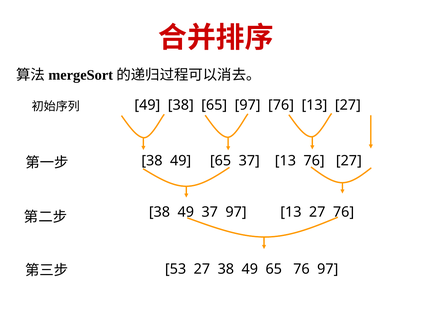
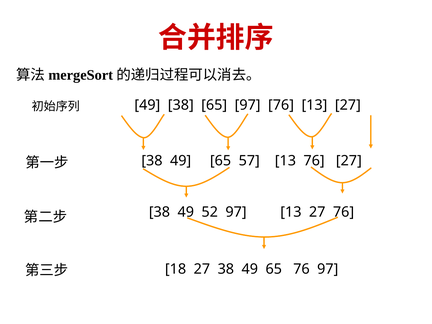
65 37: 37 -> 57 (249, 161)
49 37: 37 -> 52 (210, 212)
53: 53 -> 18 (176, 269)
